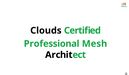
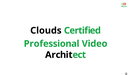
Mesh: Mesh -> Video (95, 44)
